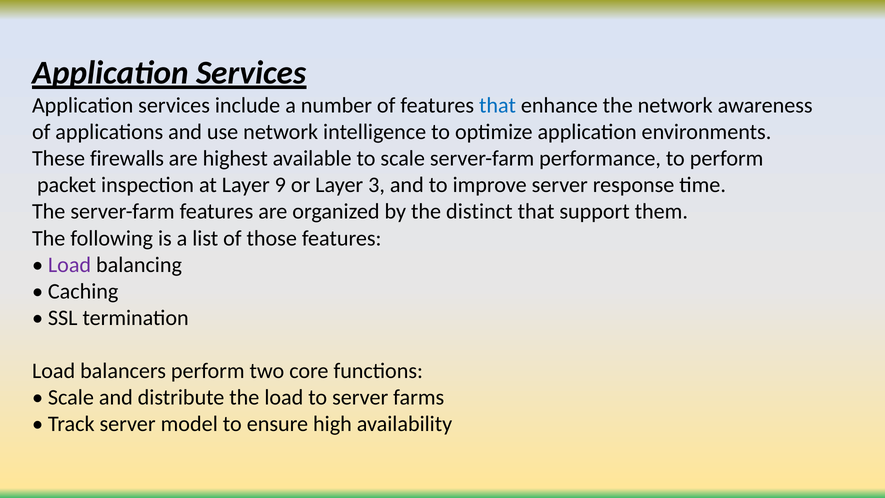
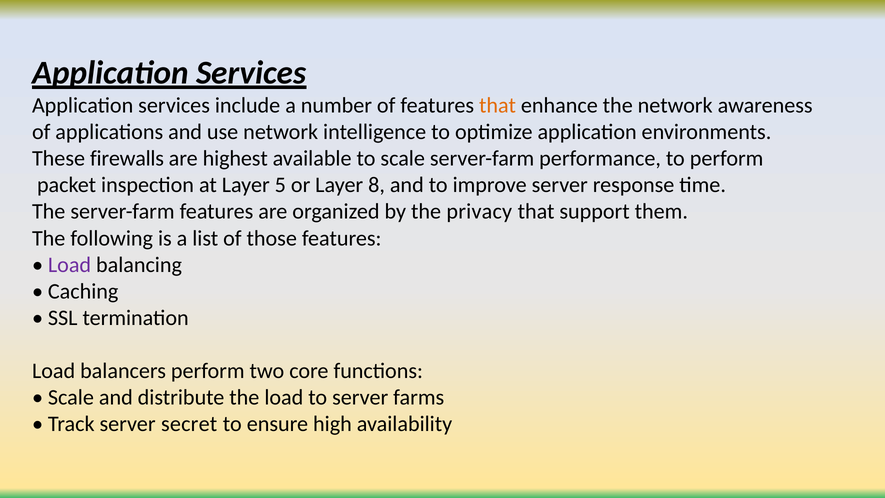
that colour: blue -> orange (498, 105)
9: 9 -> 5 (280, 185)
3: 3 -> 8 (377, 185)
distinct: distinct -> privacy (479, 212)
model: model -> secret (189, 424)
